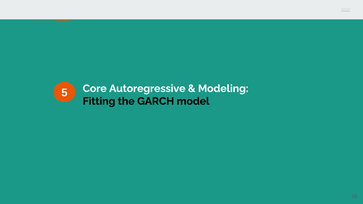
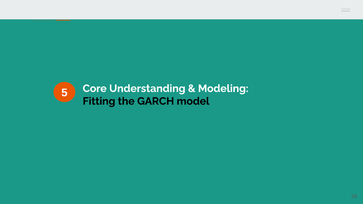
Autoregressive: Autoregressive -> Understanding (147, 89)
